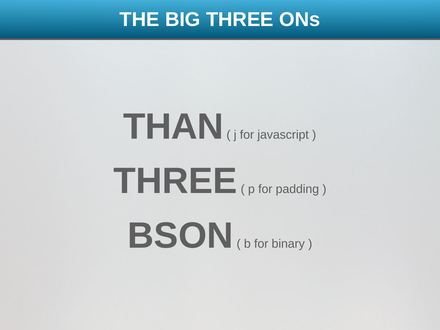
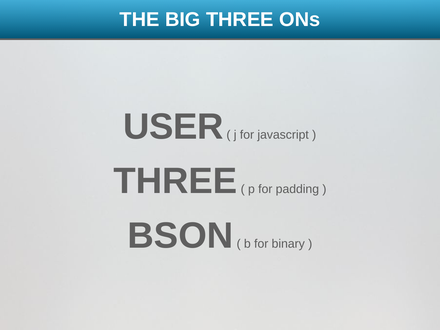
THAN: THAN -> USER (173, 127)
